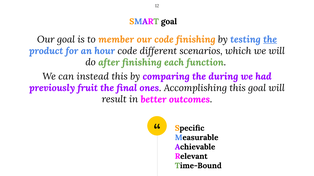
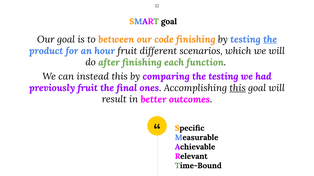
member: member -> between (116, 40)
hour code: code -> fruit (127, 51)
the during: during -> testing (223, 77)
this underline: none -> present (238, 88)
